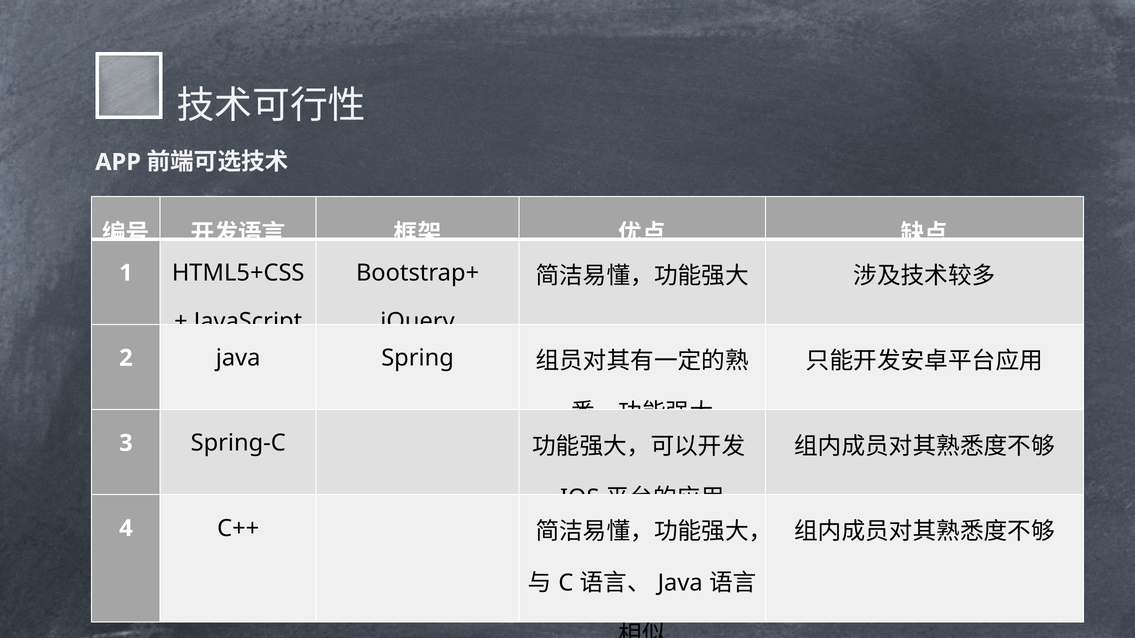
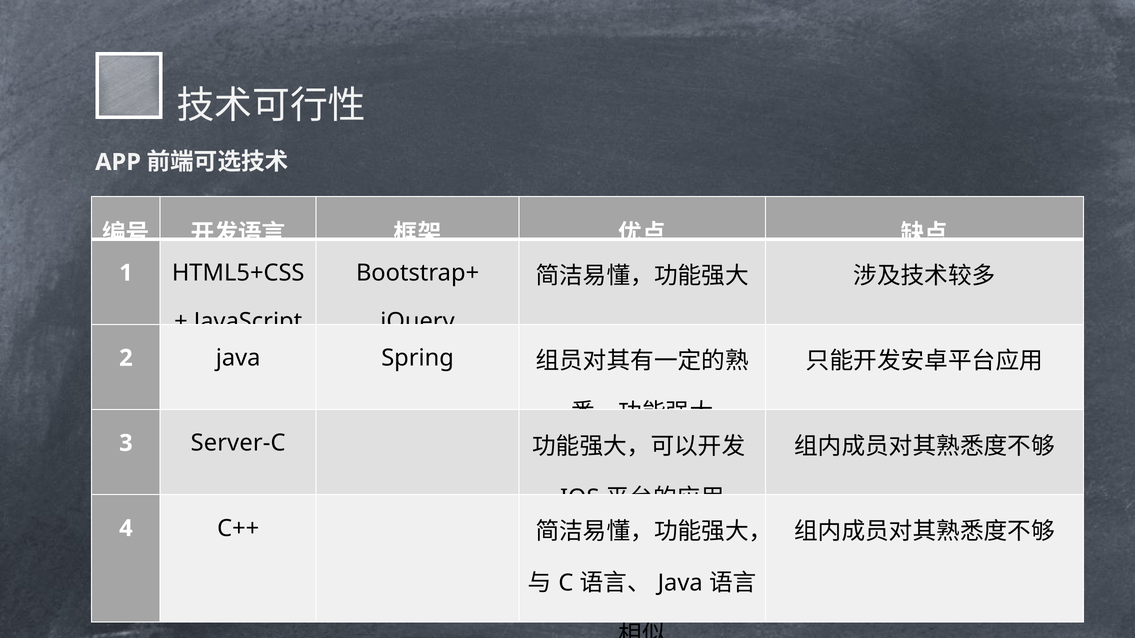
Spring-C: Spring-C -> Server-C (238, 443)
